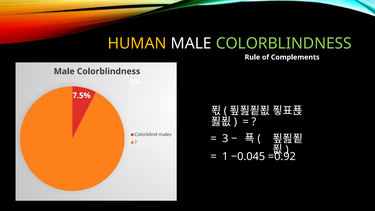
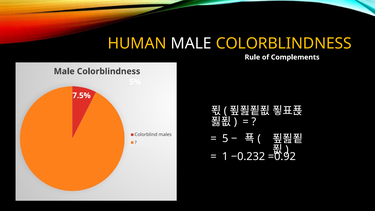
COLORBLINDNESS colour: light green -> yellow (284, 44)
3: 3 -> 5 (225, 138)
−0.045: −0.045 -> −0.232 (248, 157)
